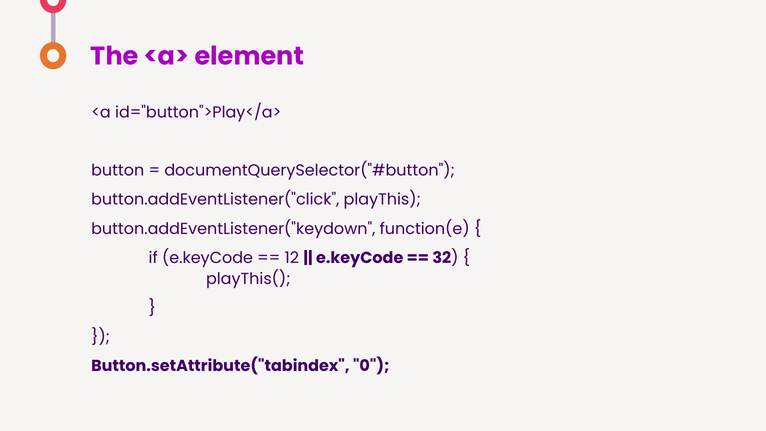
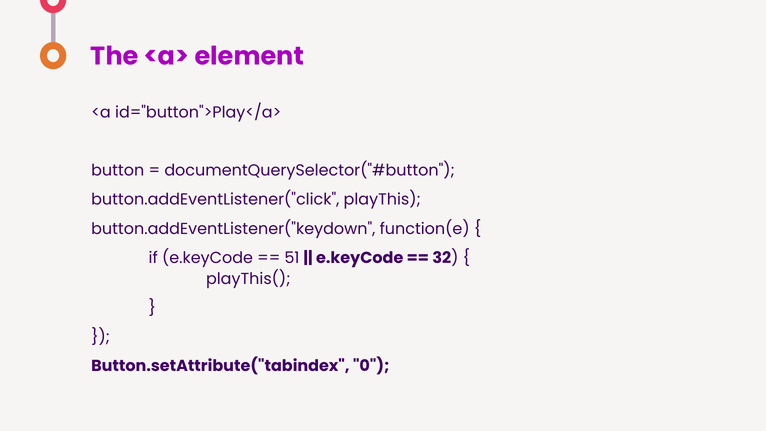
12: 12 -> 51 (292, 258)
